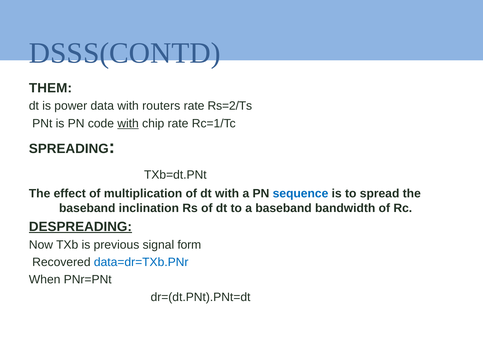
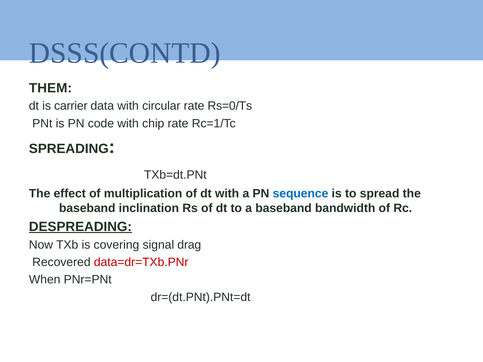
power: power -> carrier (71, 106)
routers: routers -> circular (161, 106)
Rs=2/Ts: Rs=2/Ts -> Rs=0/Ts (230, 106)
with underline: present -> none (128, 123)
previous: previous -> covering (116, 245)
form: form -> drag (189, 245)
data=dr=TXb.PNr colour: blue -> red (141, 262)
